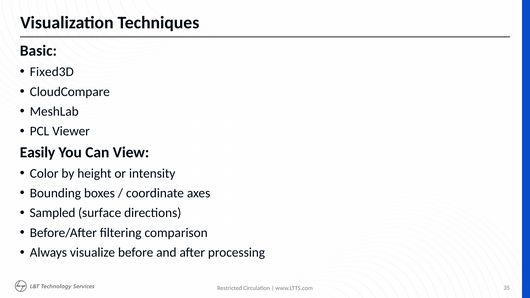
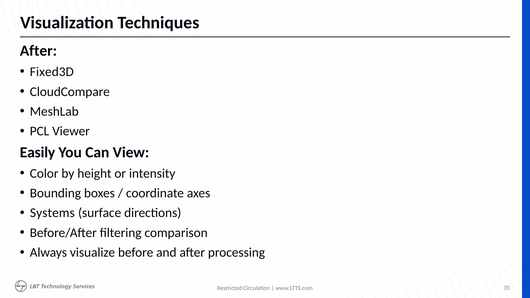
Basic: Basic -> After (38, 51)
Sampled: Sampled -> Systems (52, 213)
